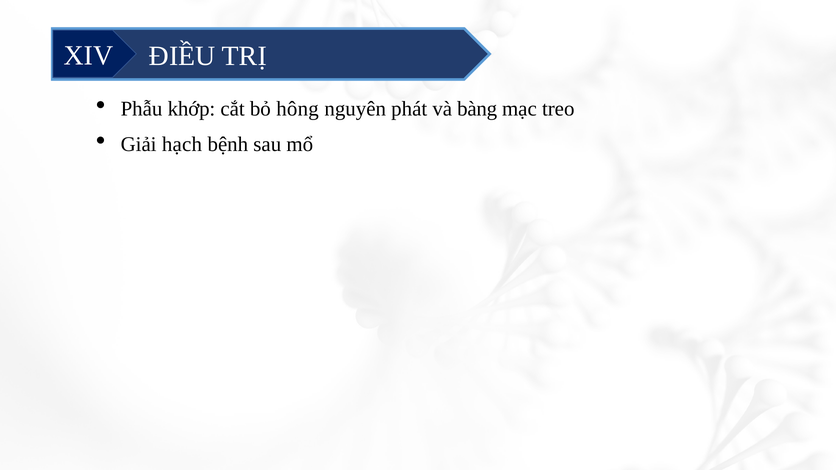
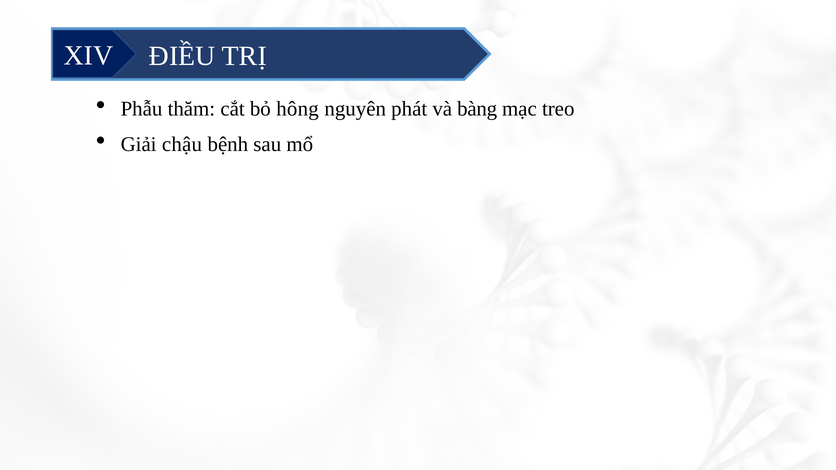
khớp: khớp -> thăm (191, 109)
hạch: hạch -> chậu (182, 144)
